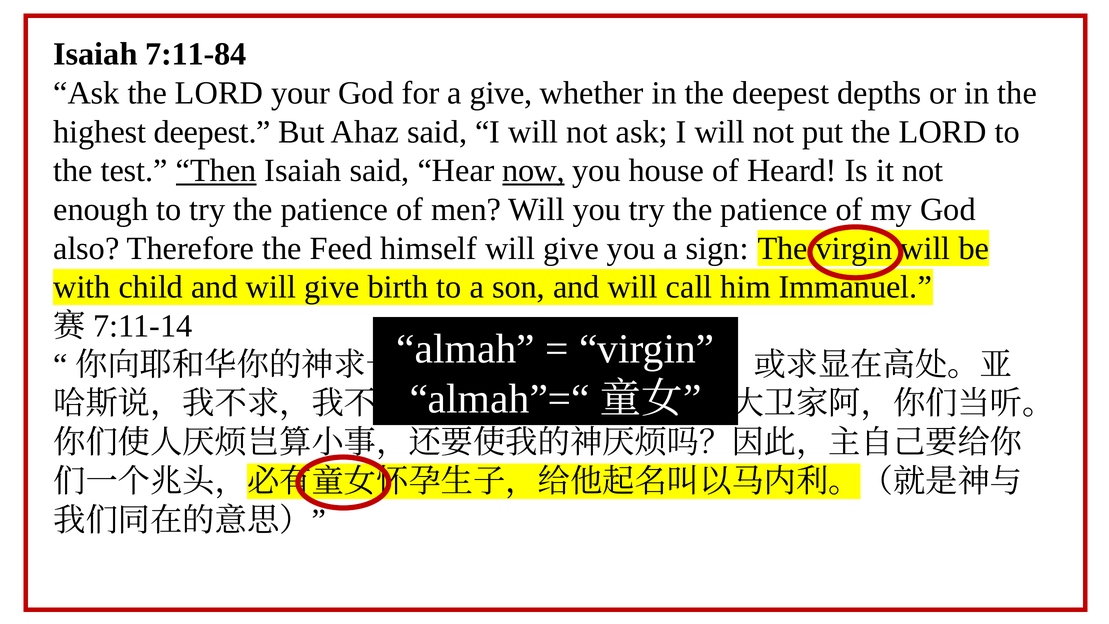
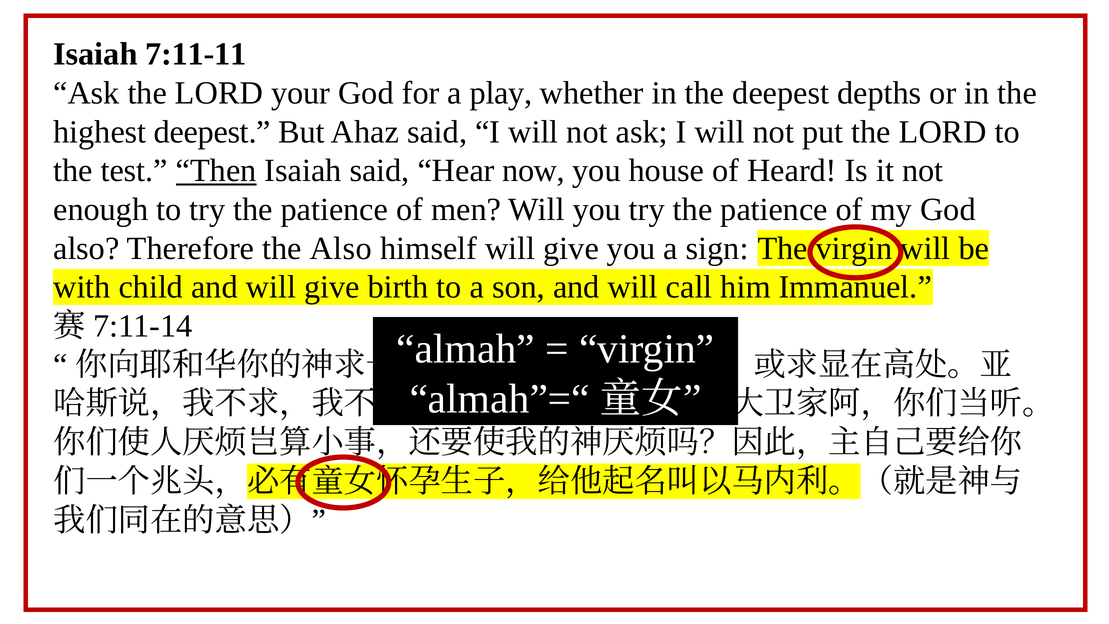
7:11-84: 7:11-84 -> 7:11-11 (196, 54)
a give: give -> play (501, 93)
now underline: present -> none (534, 171)
the Feed: Feed -> Also (341, 248)
